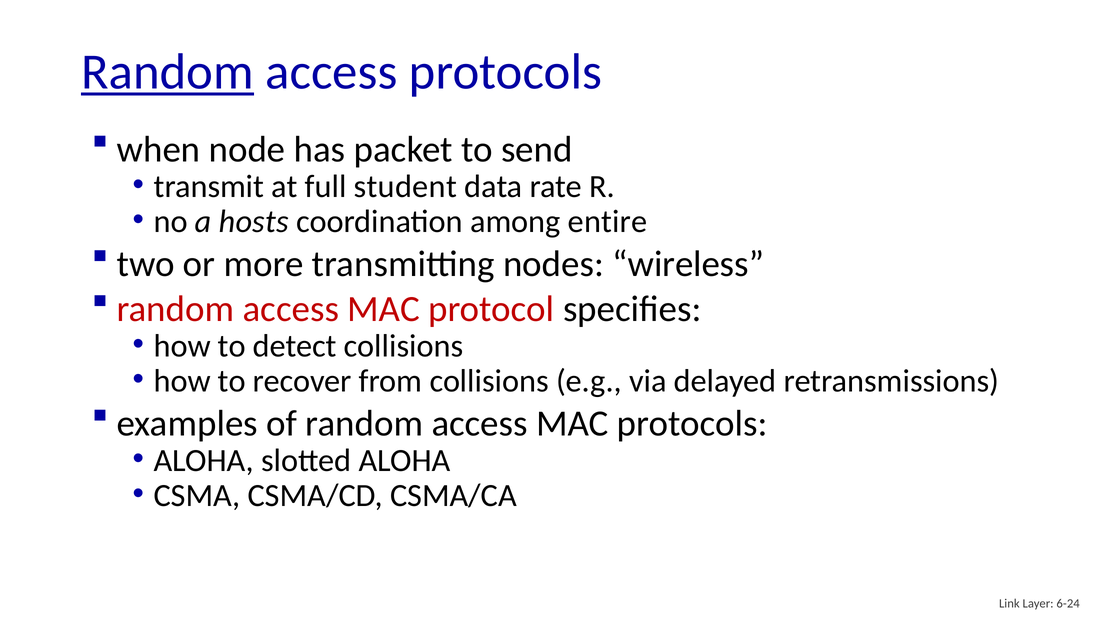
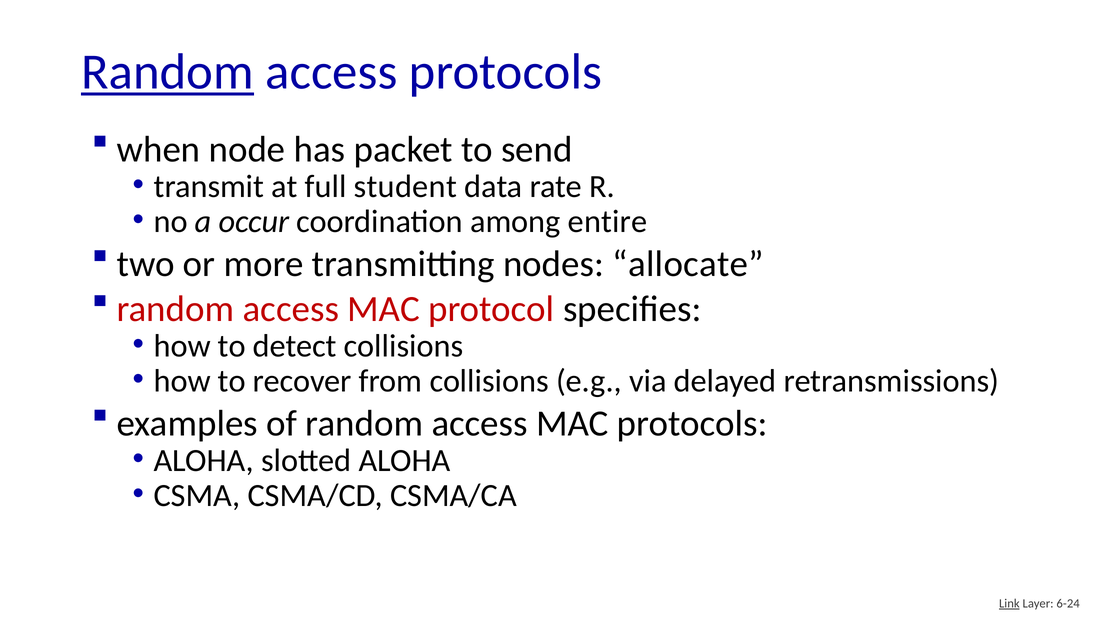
hosts: hosts -> occur (254, 221)
wireless: wireless -> allocate (688, 264)
Link underline: none -> present (1009, 603)
